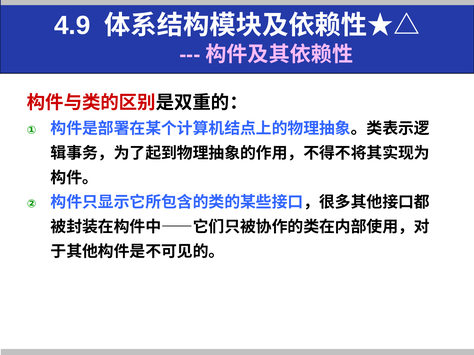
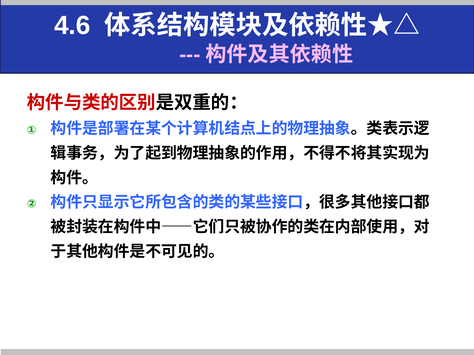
4.9: 4.9 -> 4.6 (72, 26)
